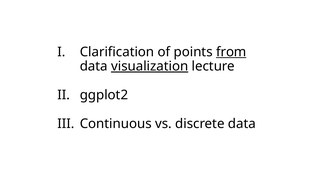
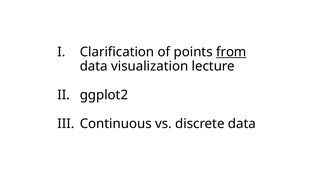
visualization underline: present -> none (150, 66)
